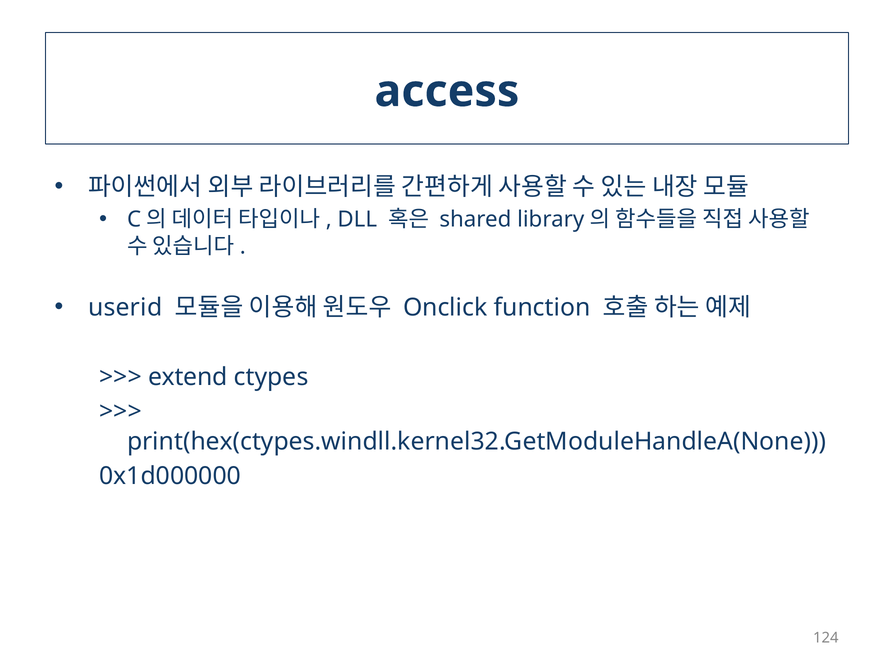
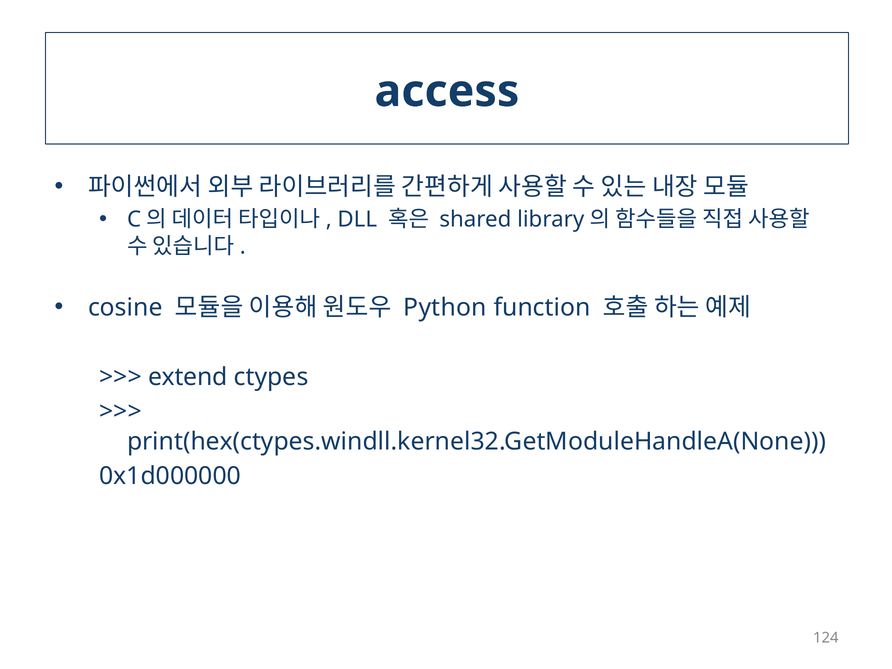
userid: userid -> cosine (125, 307)
Onclick: Onclick -> Python (445, 307)
